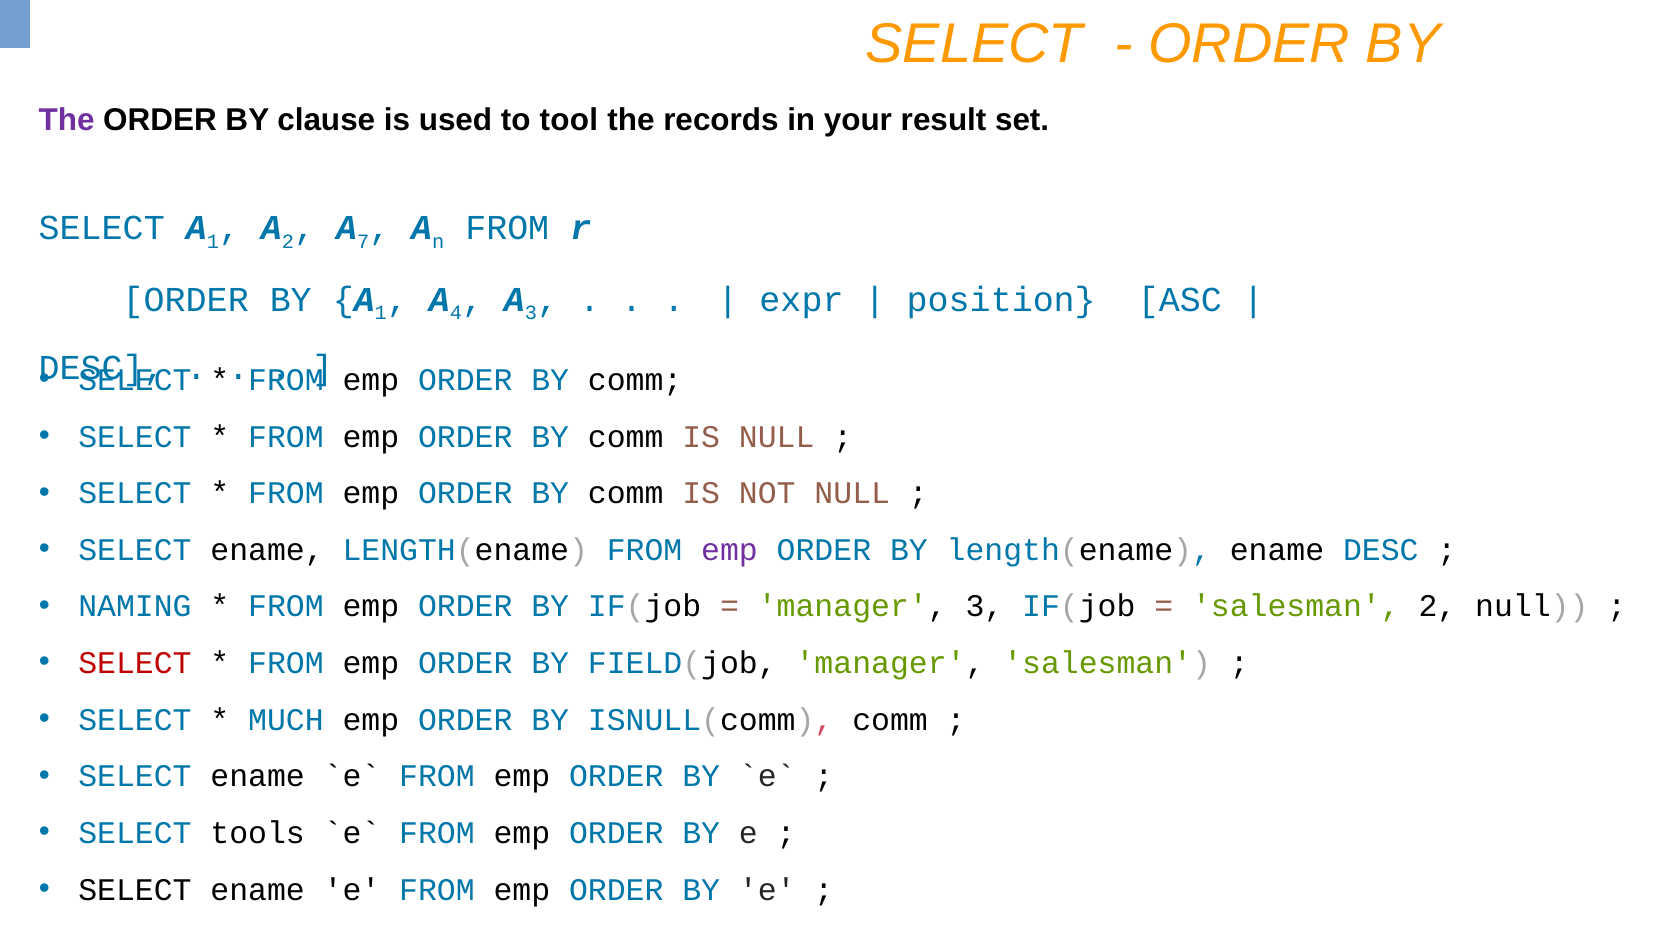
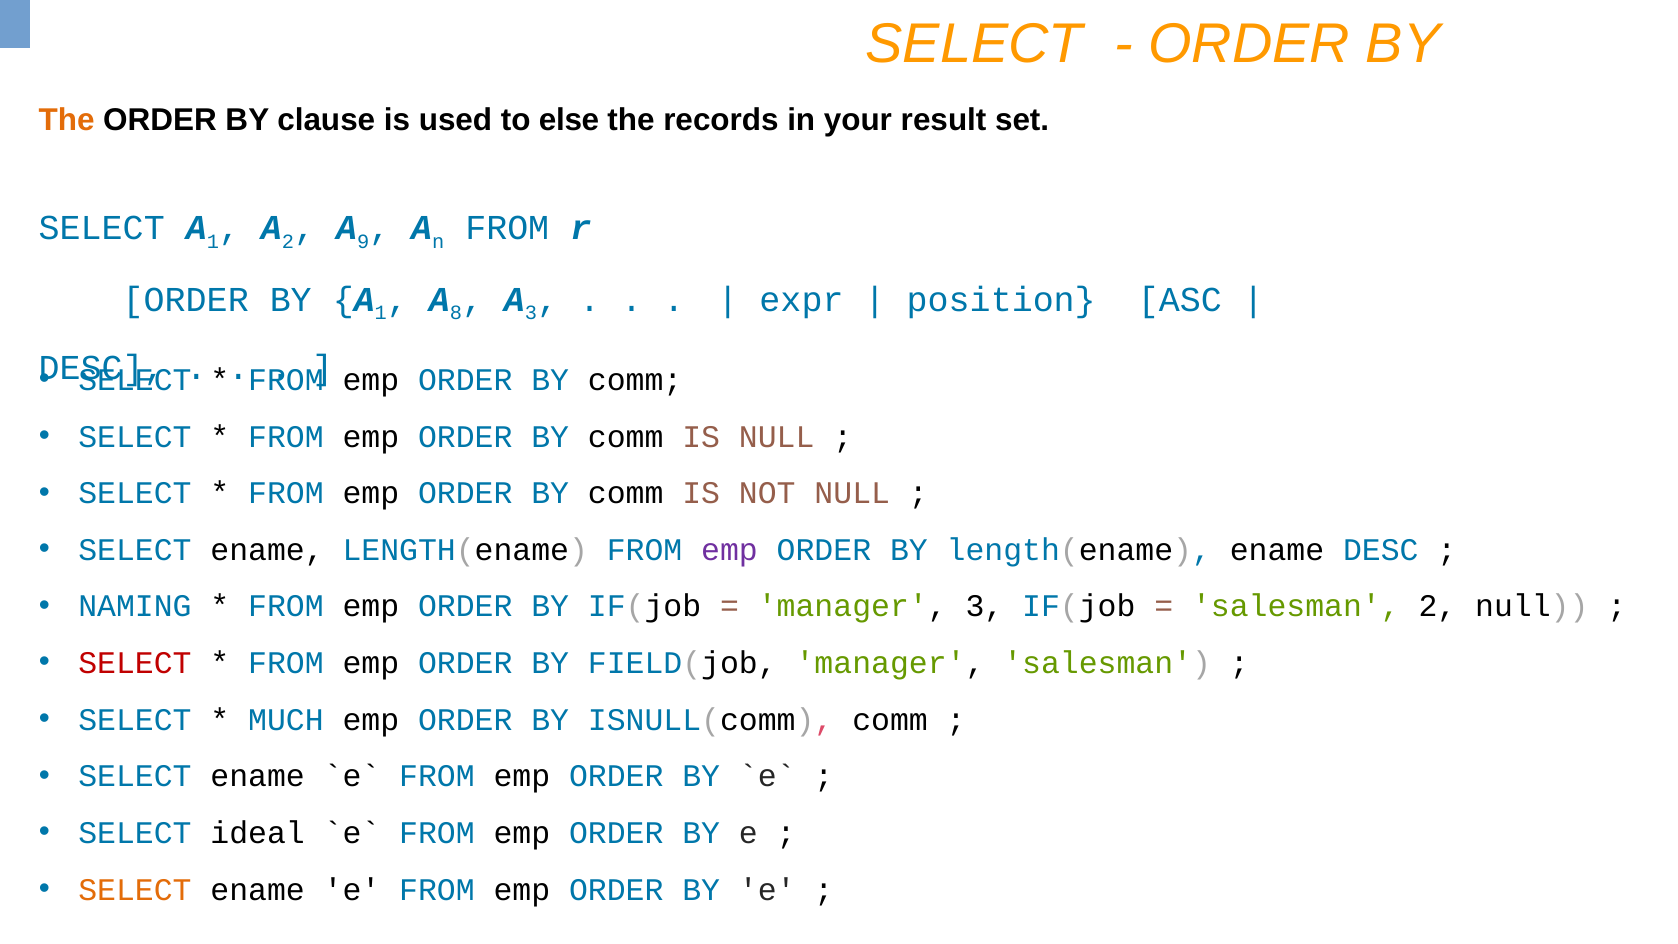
The colour: purple -> orange (67, 120)
tool: tool -> else (569, 120)
7: 7 -> 9 (363, 242)
4: 4 -> 8 (456, 313)
tools: tools -> ideal (258, 833)
SELECT colour: black -> orange (135, 890)
